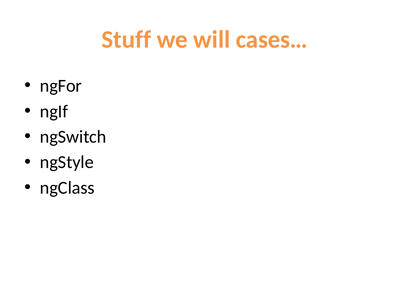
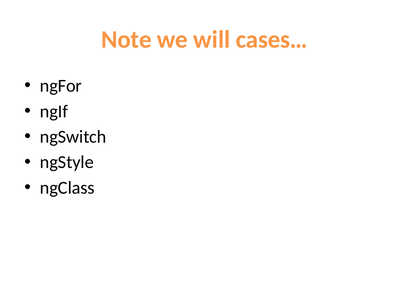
Stuff: Stuff -> Note (126, 40)
